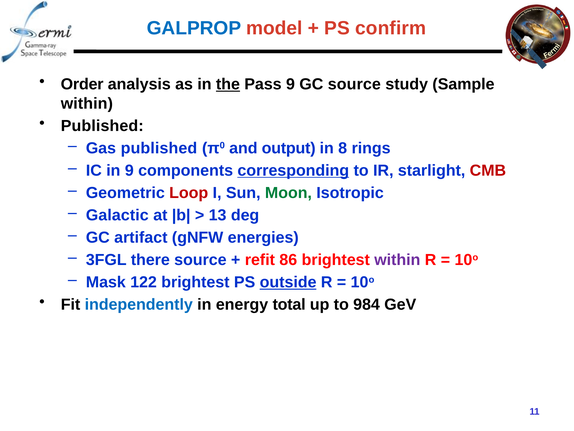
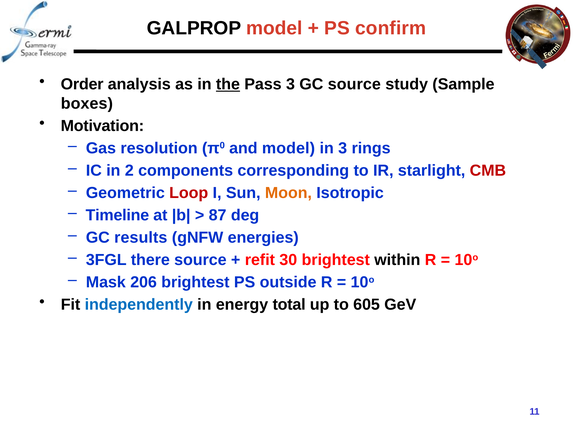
GALPROP colour: blue -> black (194, 28)
Pass 9: 9 -> 3 (290, 84)
within: within -> boxes (87, 103)
Published: Published -> Motivation (102, 126)
Gas published: published -> resolution (159, 148)
and output: output -> model (288, 148)
in 8: 8 -> 3 (343, 148)
in 9: 9 -> 2 (129, 170)
corresponding underline: present -> none (293, 170)
Moon colour: green -> orange (288, 193)
Galactic: Galactic -> Timeline (117, 215)
13: 13 -> 87 (218, 215)
artifact: artifact -> results (141, 237)
86: 86 -> 30 (288, 260)
within colour: purple -> black (397, 260)
122: 122 -> 206 (144, 282)
outside underline: present -> none (288, 282)
984: 984 -> 605 (367, 304)
